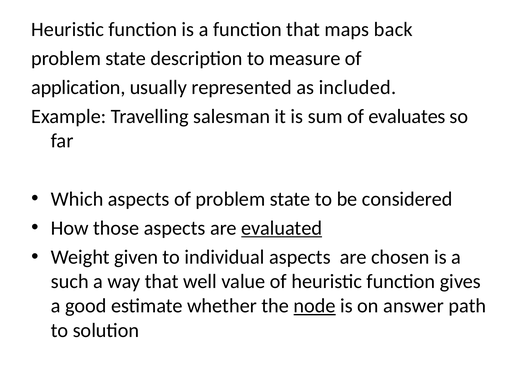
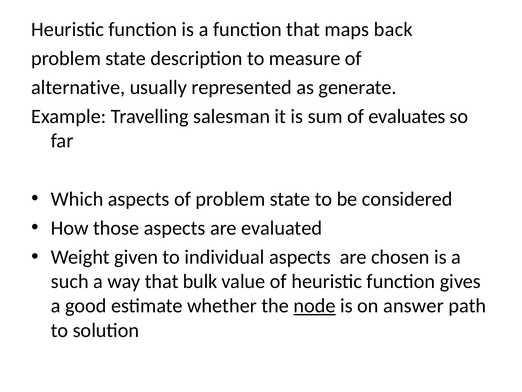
application: application -> alternative (78, 87)
included: included -> generate (358, 87)
evaluated underline: present -> none (282, 228)
well: well -> bulk (200, 281)
